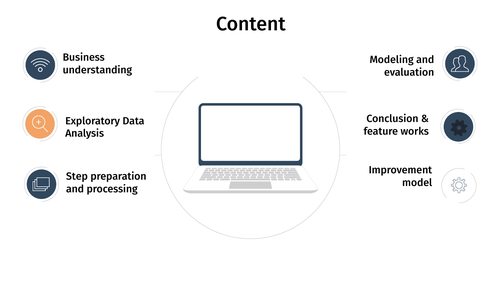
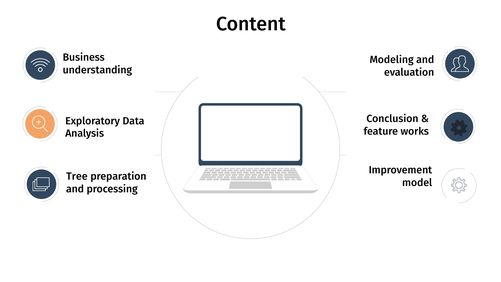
Step: Step -> Tree (77, 176)
